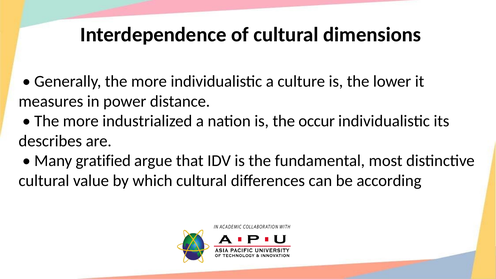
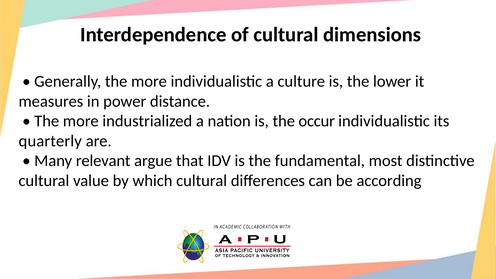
describes: describes -> quarterly (50, 141)
gratified: gratified -> relevant (103, 161)
